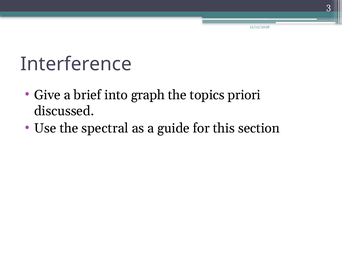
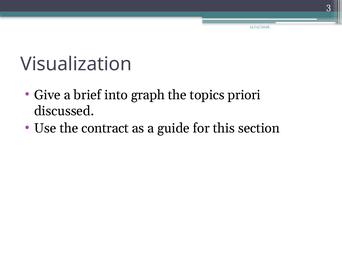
Interference: Interference -> Visualization (76, 64)
spectral: spectral -> contract (105, 128)
